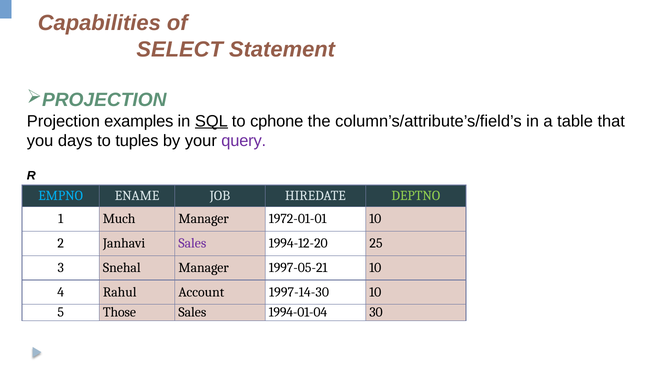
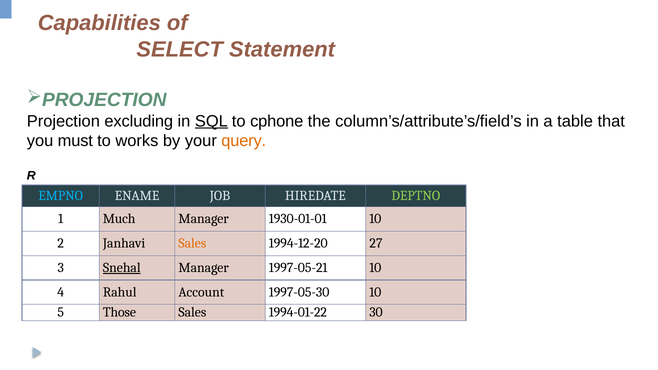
examples: examples -> excluding (139, 121)
days: days -> must (75, 141)
tuples: tuples -> works (137, 141)
query colour: purple -> orange (244, 141)
1972-01-01: 1972-01-01 -> 1930-01-01 (298, 219)
Sales colour: purple -> orange (192, 243)
25: 25 -> 27 (376, 243)
Snehal underline: none -> present (122, 268)
1997-14-30: 1997-14-30 -> 1997-05-30 (299, 292)
1994-01-04: 1994-01-04 -> 1994-01-22 (298, 313)
